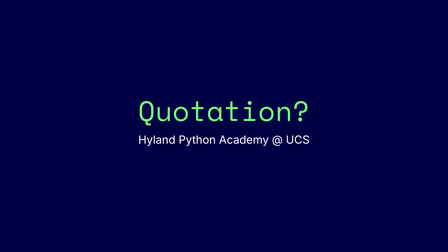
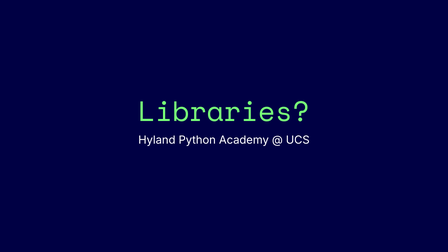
Quotation: Quotation -> Libraries (224, 112)
